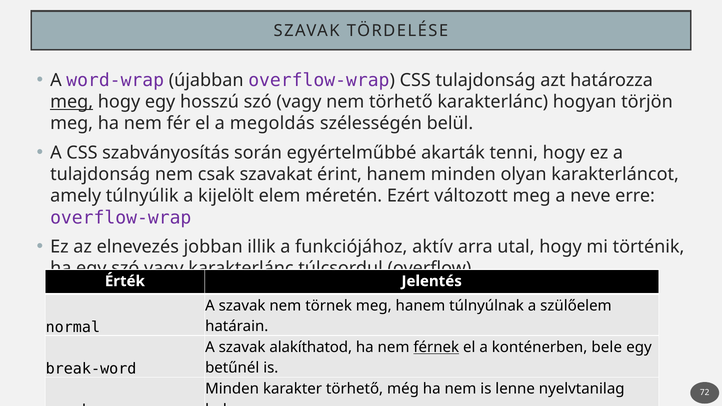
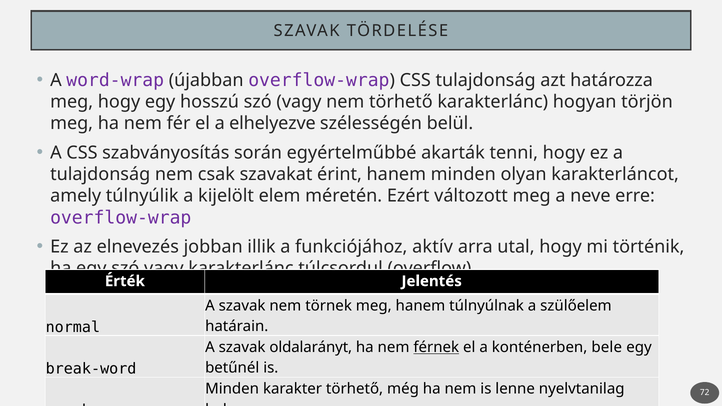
meg underline: present -> none (72, 102)
megoldás: megoldás -> elhelyezve (272, 123)
alakíthatod: alakíthatod -> oldalarányt (311, 347)
